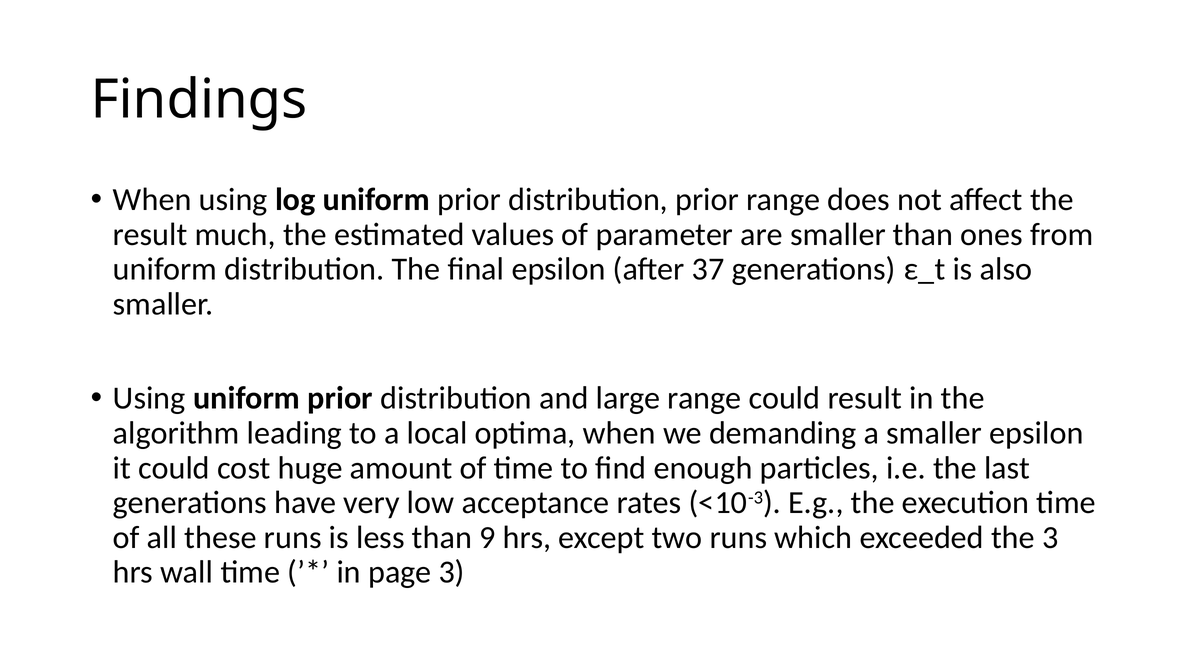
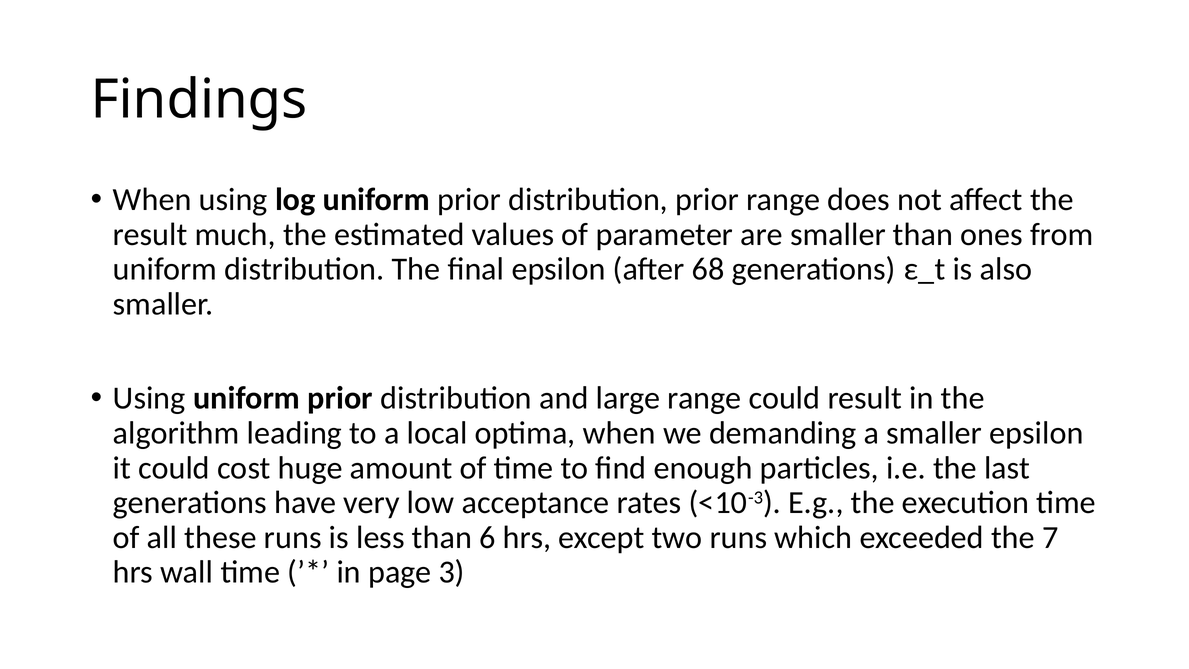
37: 37 -> 68 (708, 269)
9: 9 -> 6 (487, 537)
the 3: 3 -> 7 (1050, 537)
